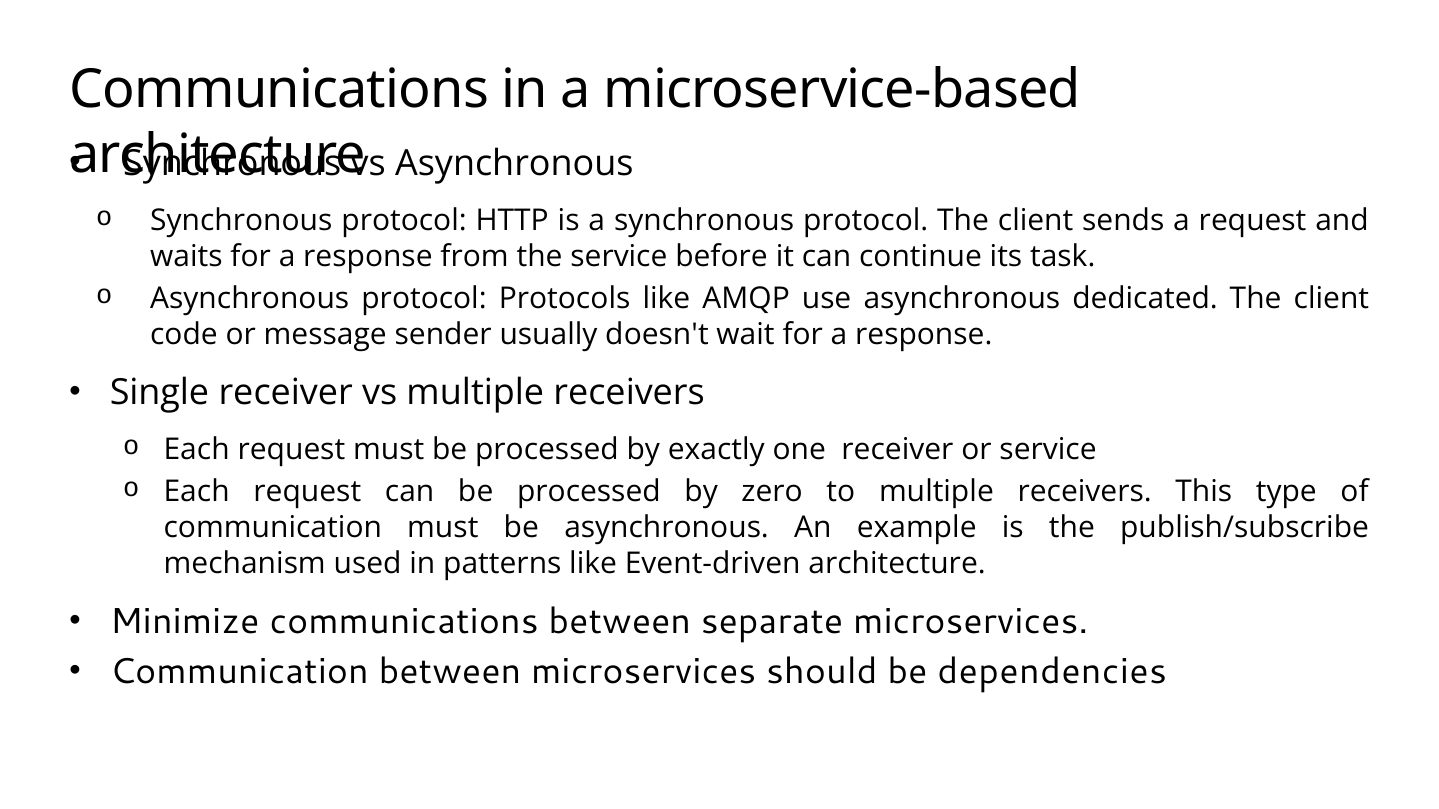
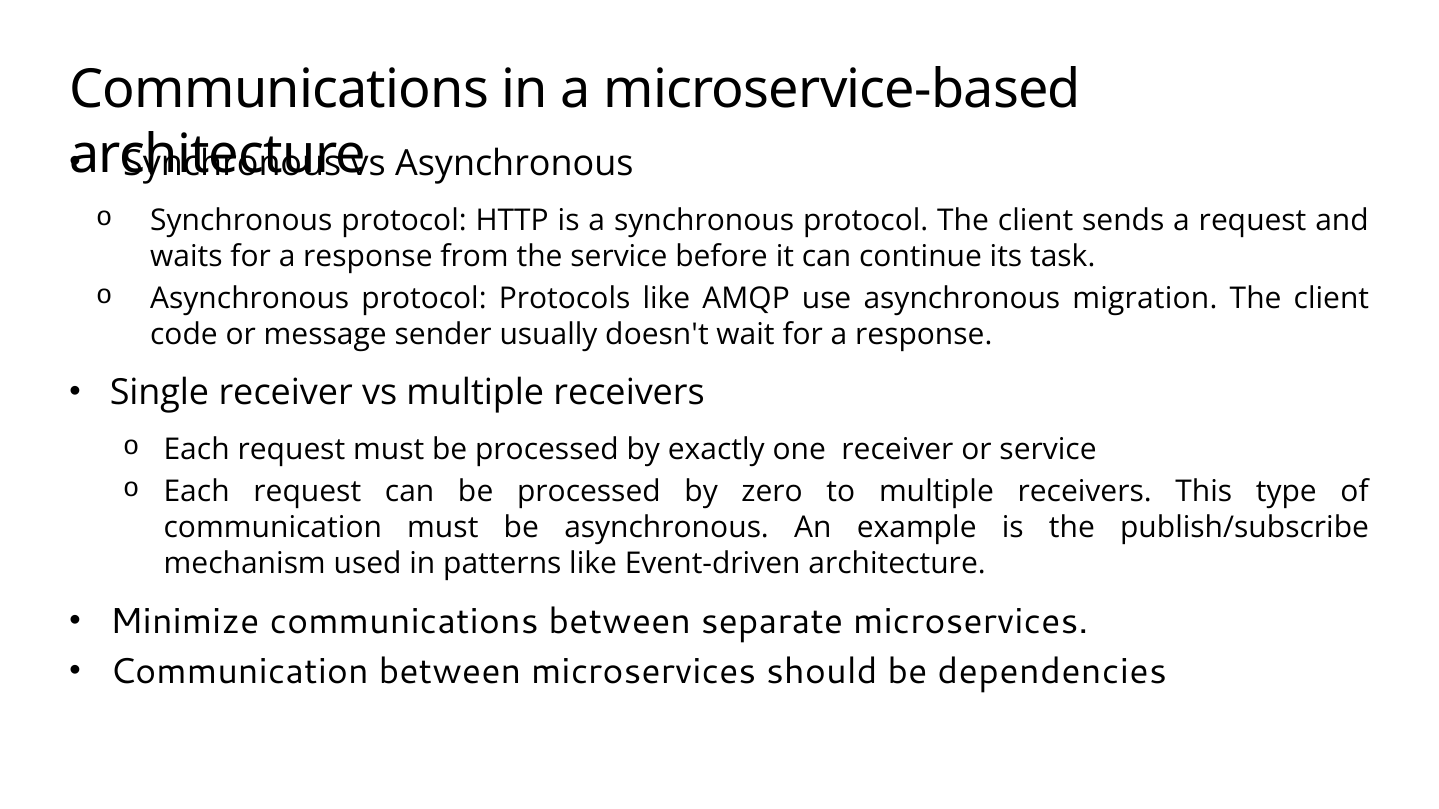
dedicated: dedicated -> migration (1145, 299)
